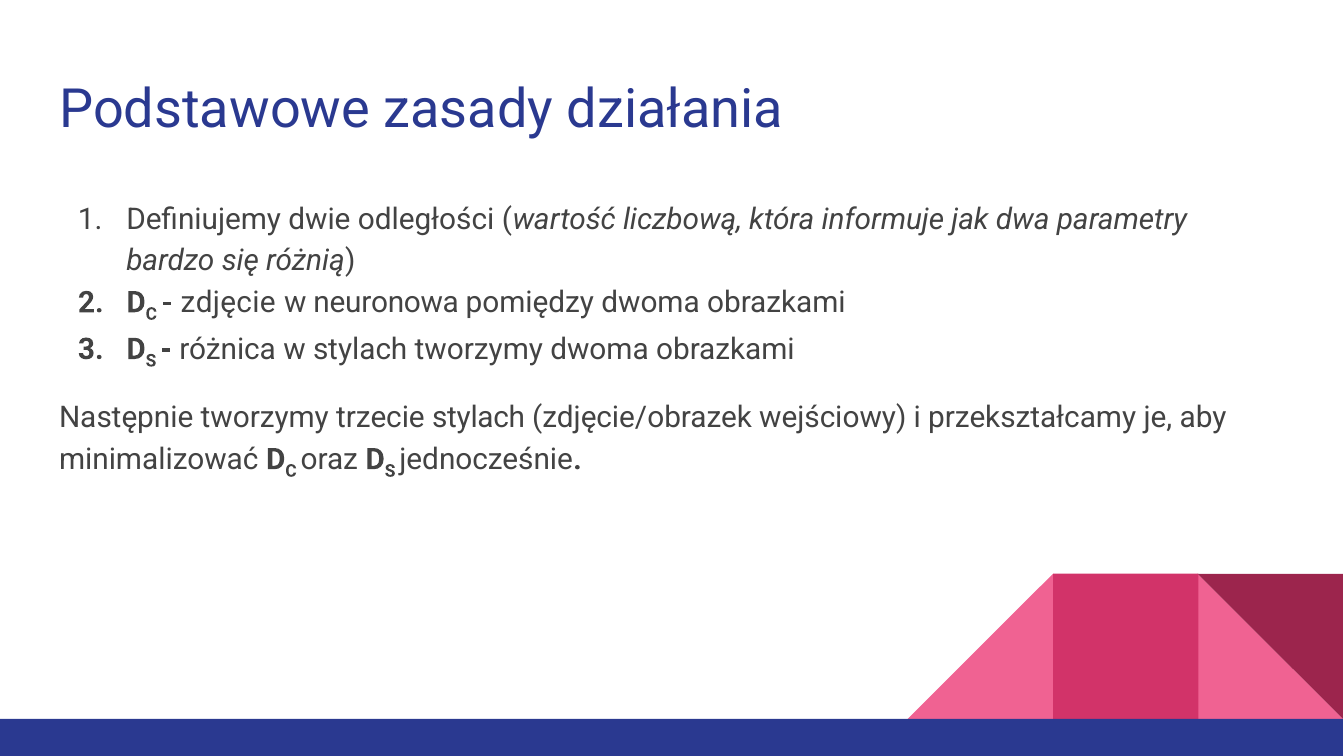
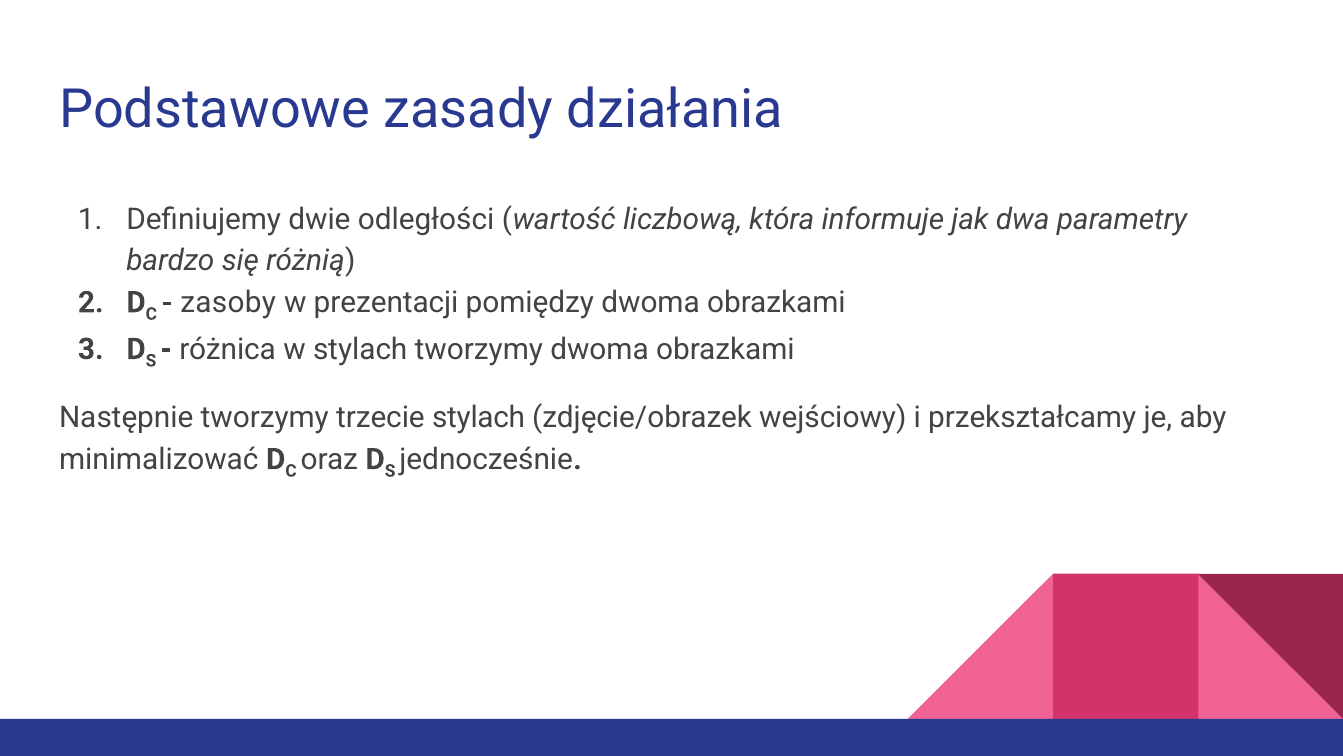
zdjęcie: zdjęcie -> zasoby (228, 302)
neuronowa: neuronowa -> prezentacji (386, 302)
